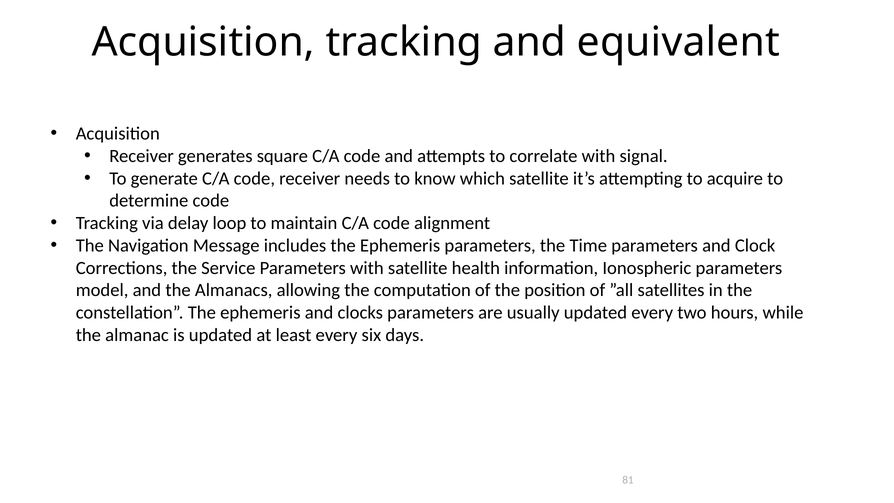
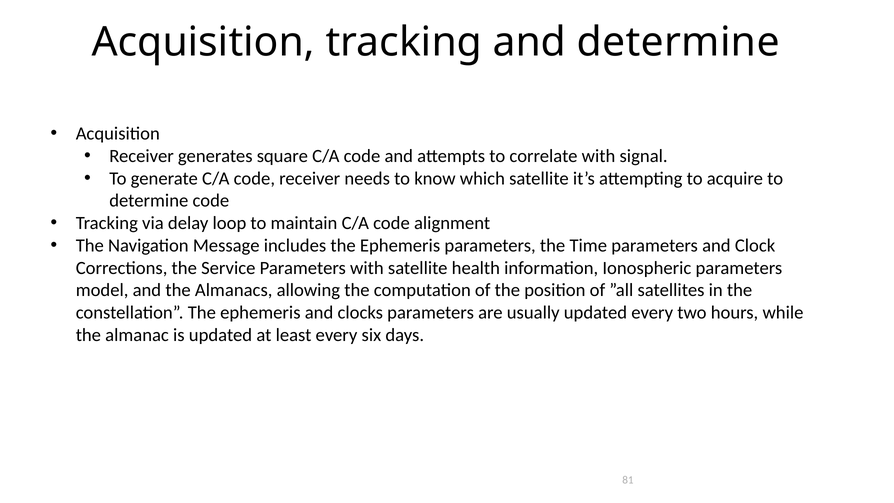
and equivalent: equivalent -> determine (678, 42)
